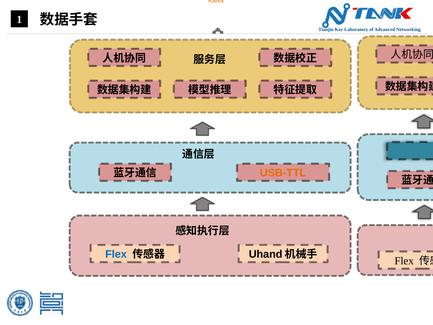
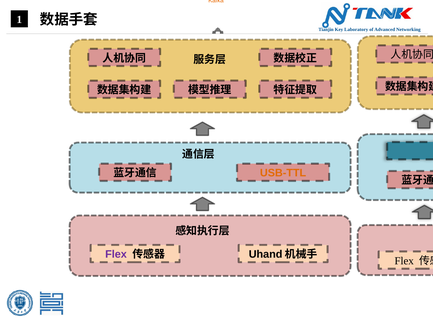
Flex colour: blue -> purple (116, 254)
